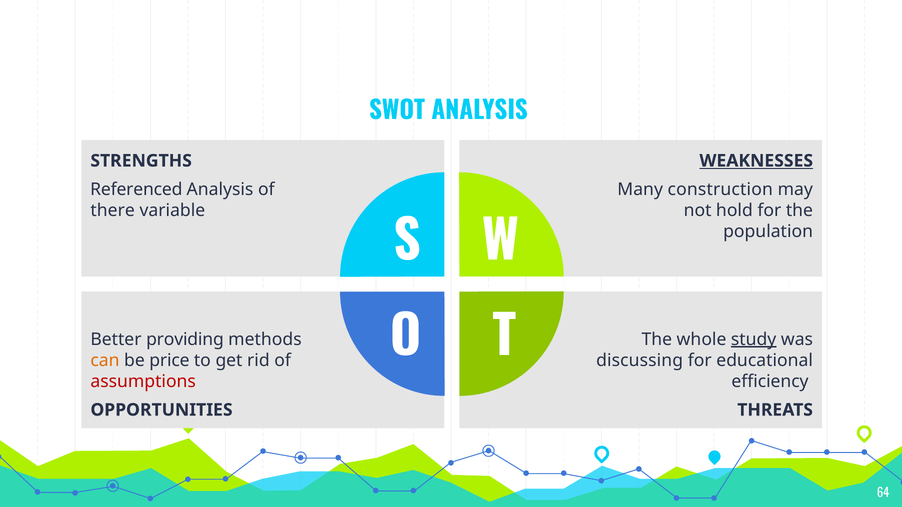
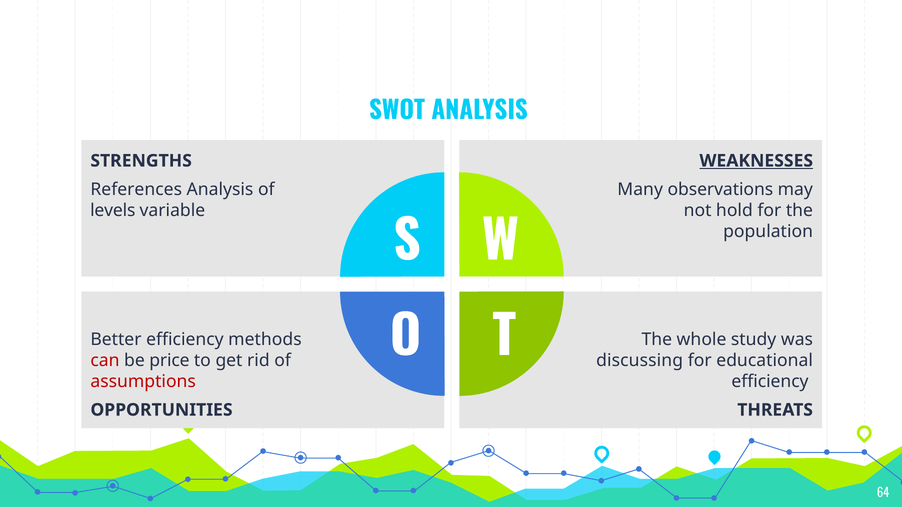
Referenced: Referenced -> References (136, 189)
construction: construction -> observations (720, 189)
there: there -> levels (113, 211)
Better providing: providing -> efficiency (185, 339)
study underline: present -> none (754, 339)
can colour: orange -> red (105, 361)
